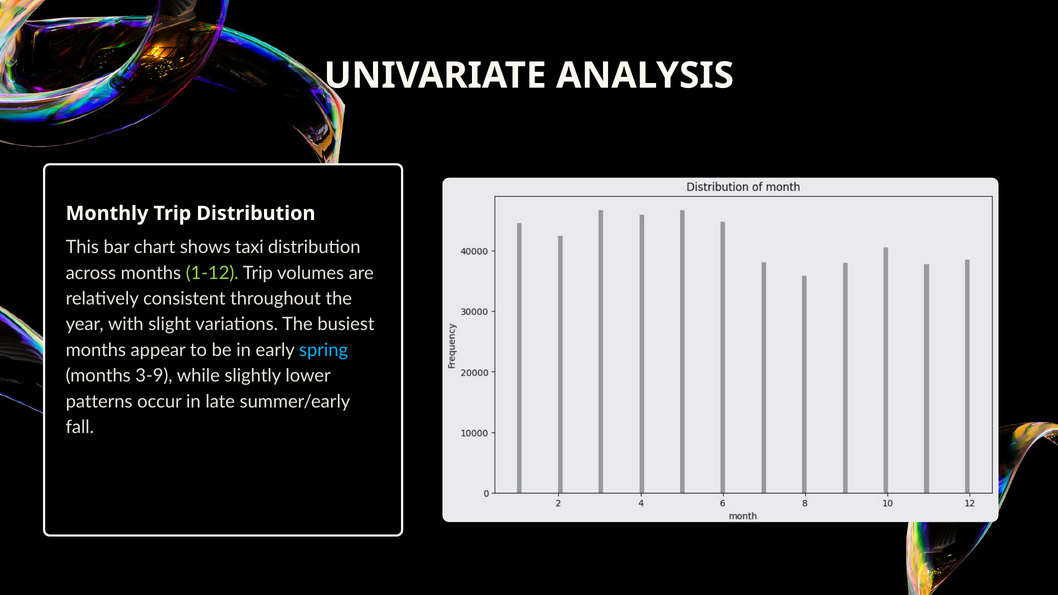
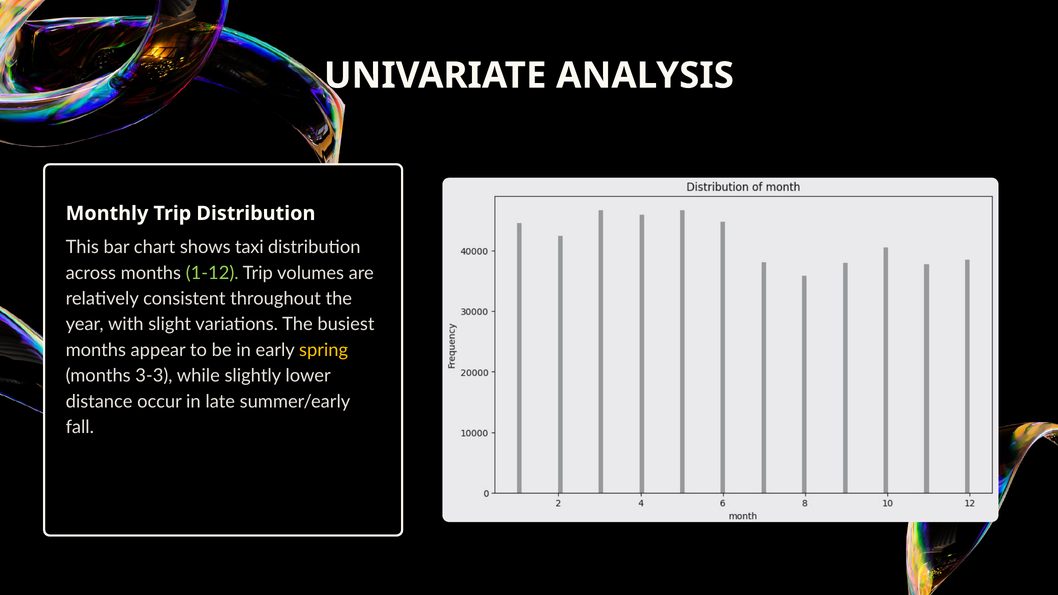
spring colour: light blue -> yellow (324, 350)
3-9: 3-9 -> 3-3 (154, 376)
patterns: patterns -> distance (99, 402)
